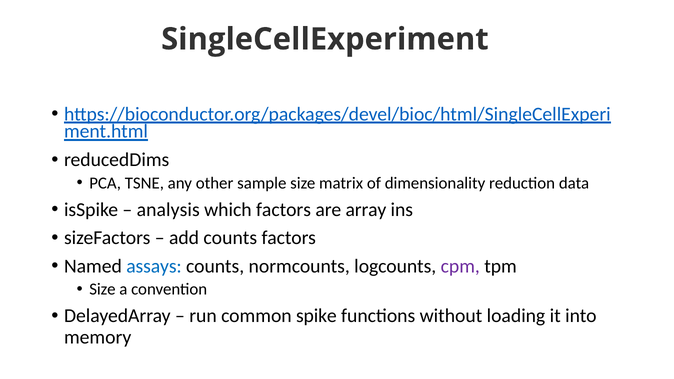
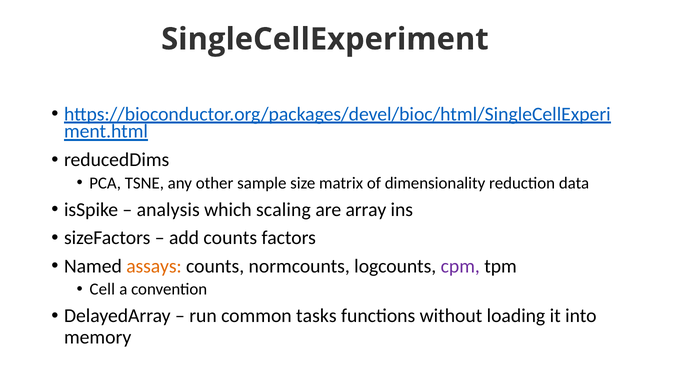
which factors: factors -> scaling (283, 210)
assays colour: blue -> orange (154, 266)
Size: Size -> Cell (102, 289)
spike: spike -> tasks (316, 316)
